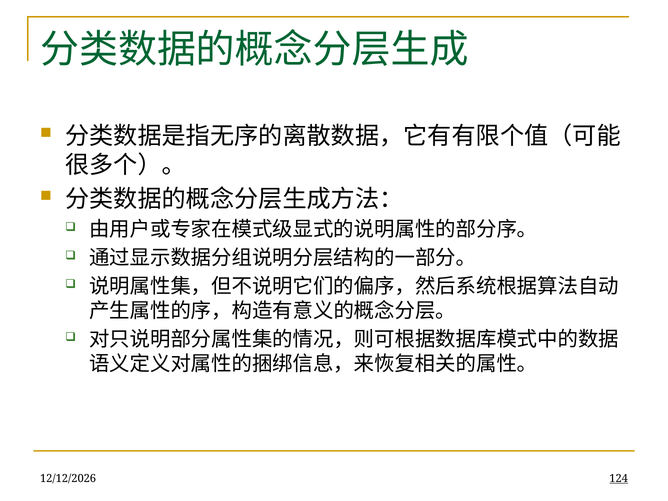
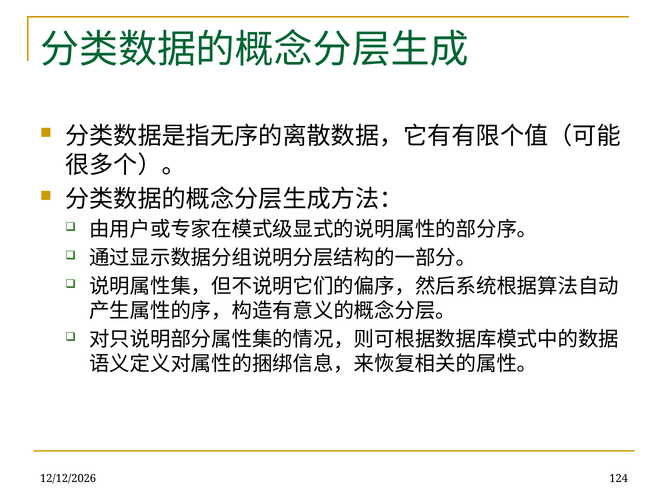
124 underline: present -> none (619, 478)
